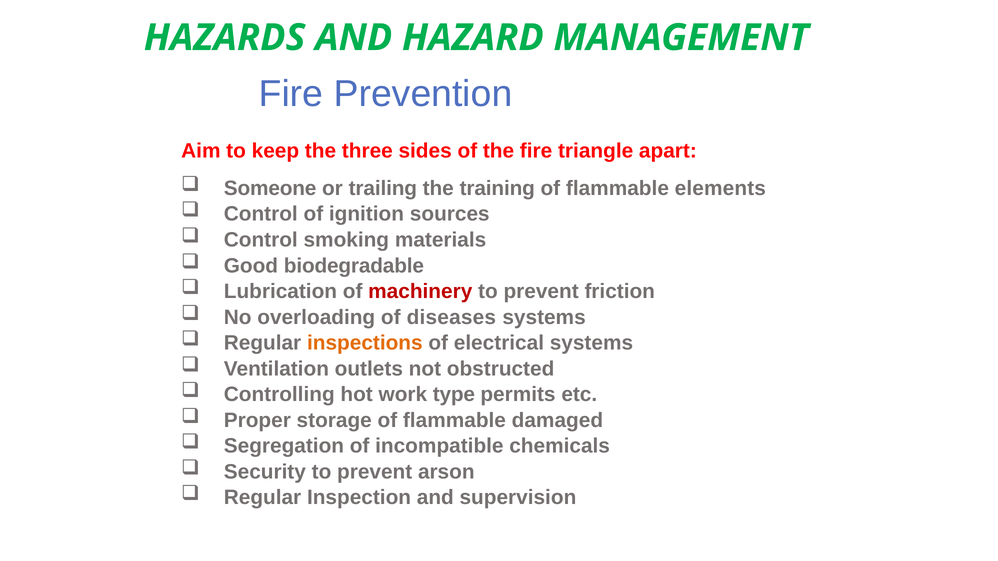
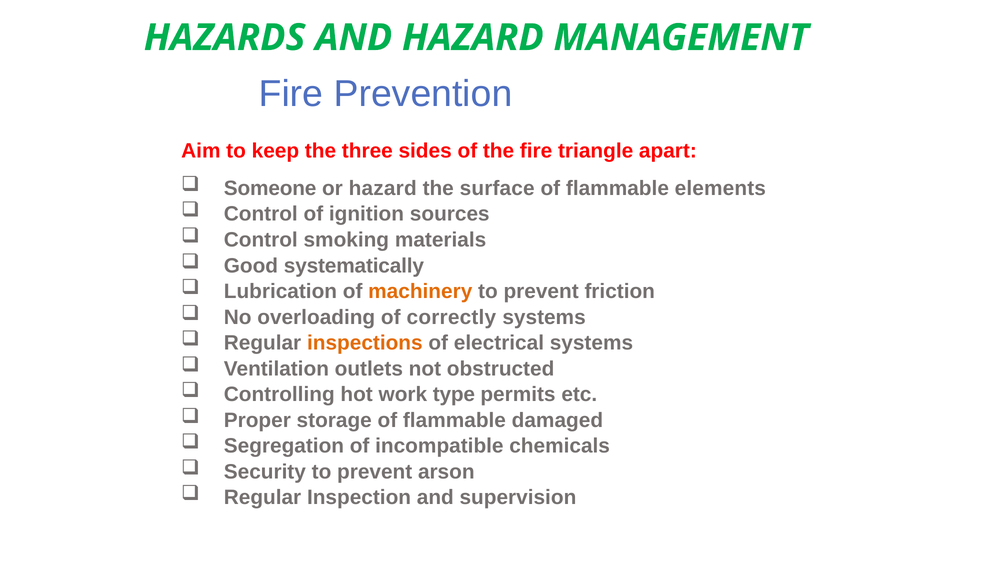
or trailing: trailing -> hazard (383, 188)
training: training -> surface (497, 188)
biodegradable: biodegradable -> systematically (354, 266)
machinery colour: red -> orange (420, 292)
diseases: diseases -> correctly (451, 317)
